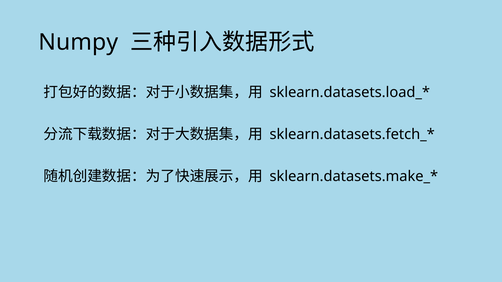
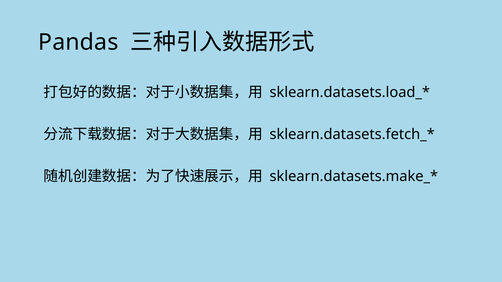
Numpy: Numpy -> Pandas (78, 42)
